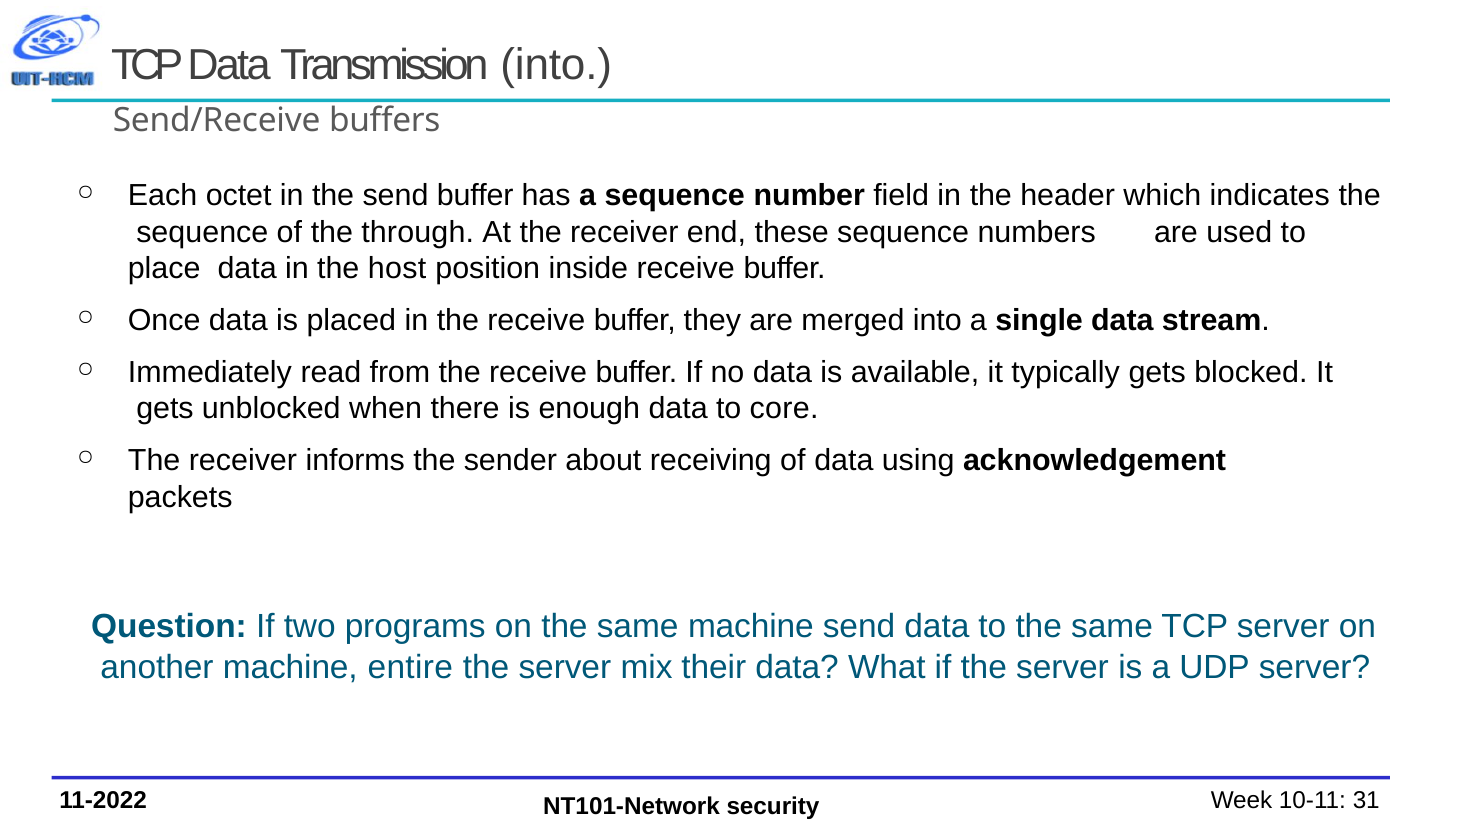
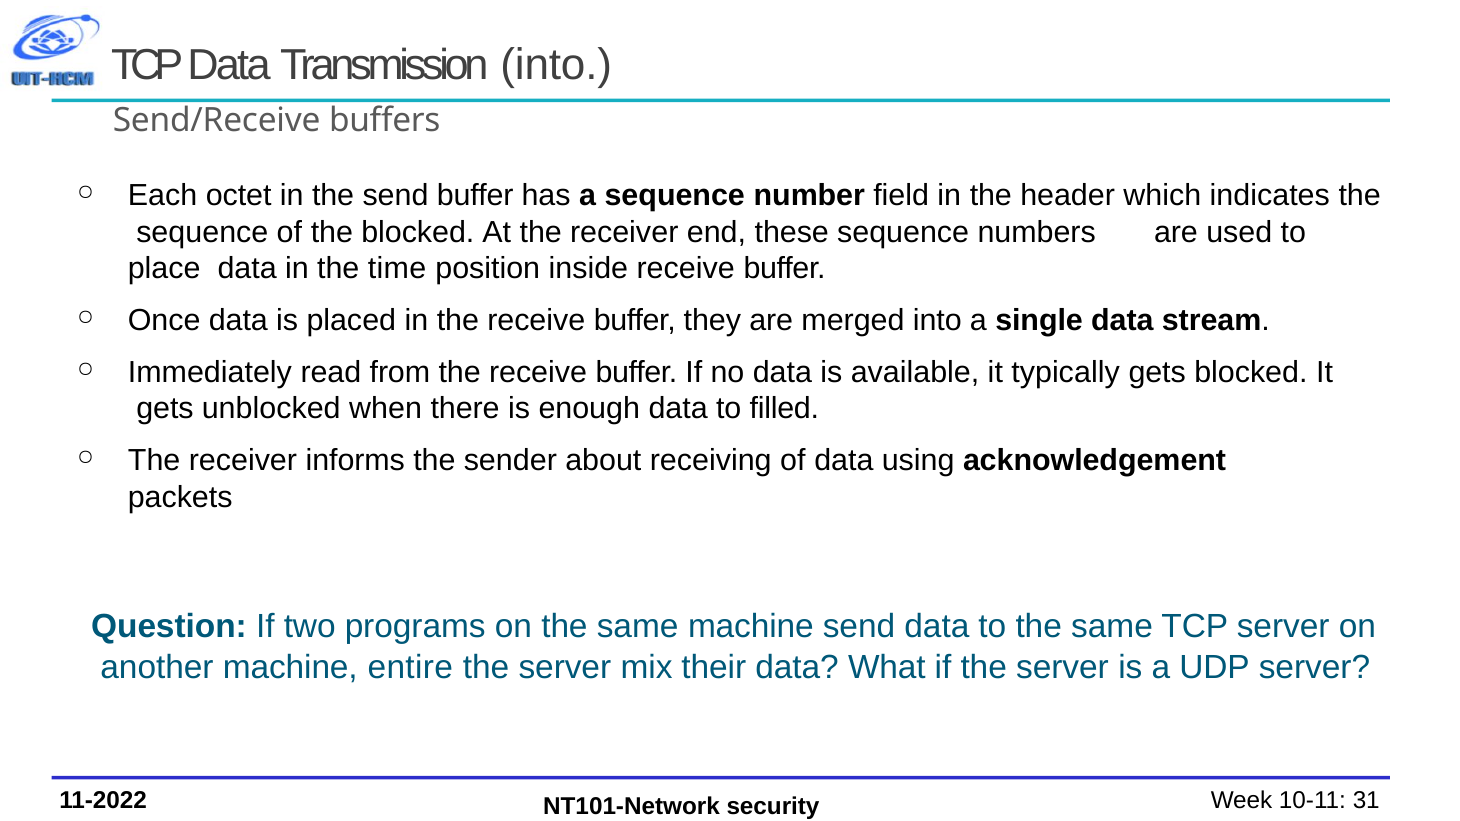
the through: through -> blocked (418, 232)
host: host -> time (397, 269)
core: core -> filled (784, 409)
